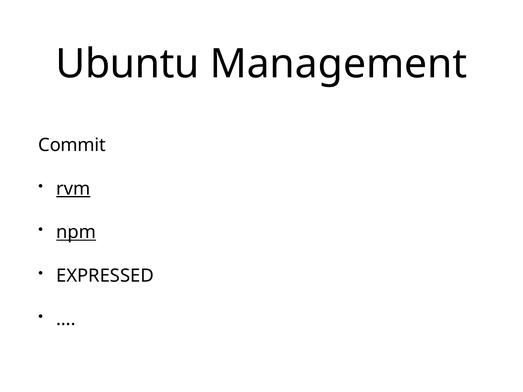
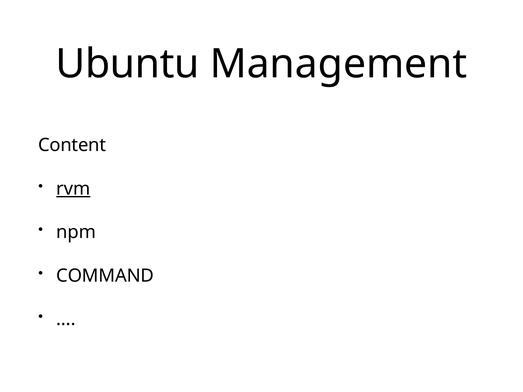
Commit: Commit -> Content (72, 145)
npm underline: present -> none (76, 232)
EXPRESSED: EXPRESSED -> COMMAND (105, 276)
